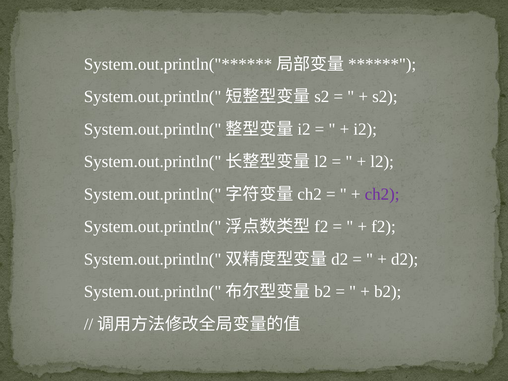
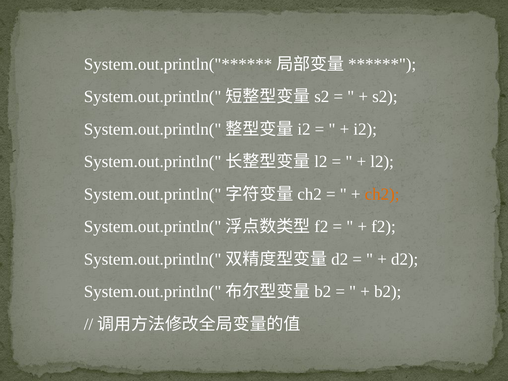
ch2 colour: purple -> orange (382, 194)
